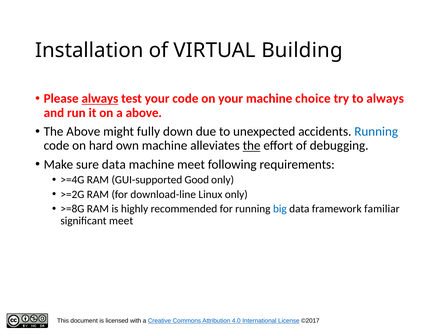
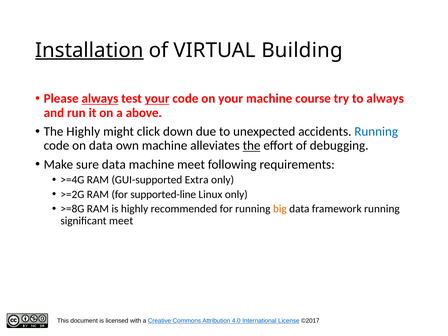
Installation underline: none -> present (89, 50)
your underline: none -> present (157, 99)
choice: choice -> course (313, 99)
The Above: Above -> Highly (83, 132)
fully: fully -> click (148, 132)
on hard: hard -> data (101, 146)
Good: Good -> Extra (197, 180)
download-line: download-line -> supported-line (163, 194)
big colour: blue -> orange (280, 209)
framework familiar: familiar -> running (382, 209)
